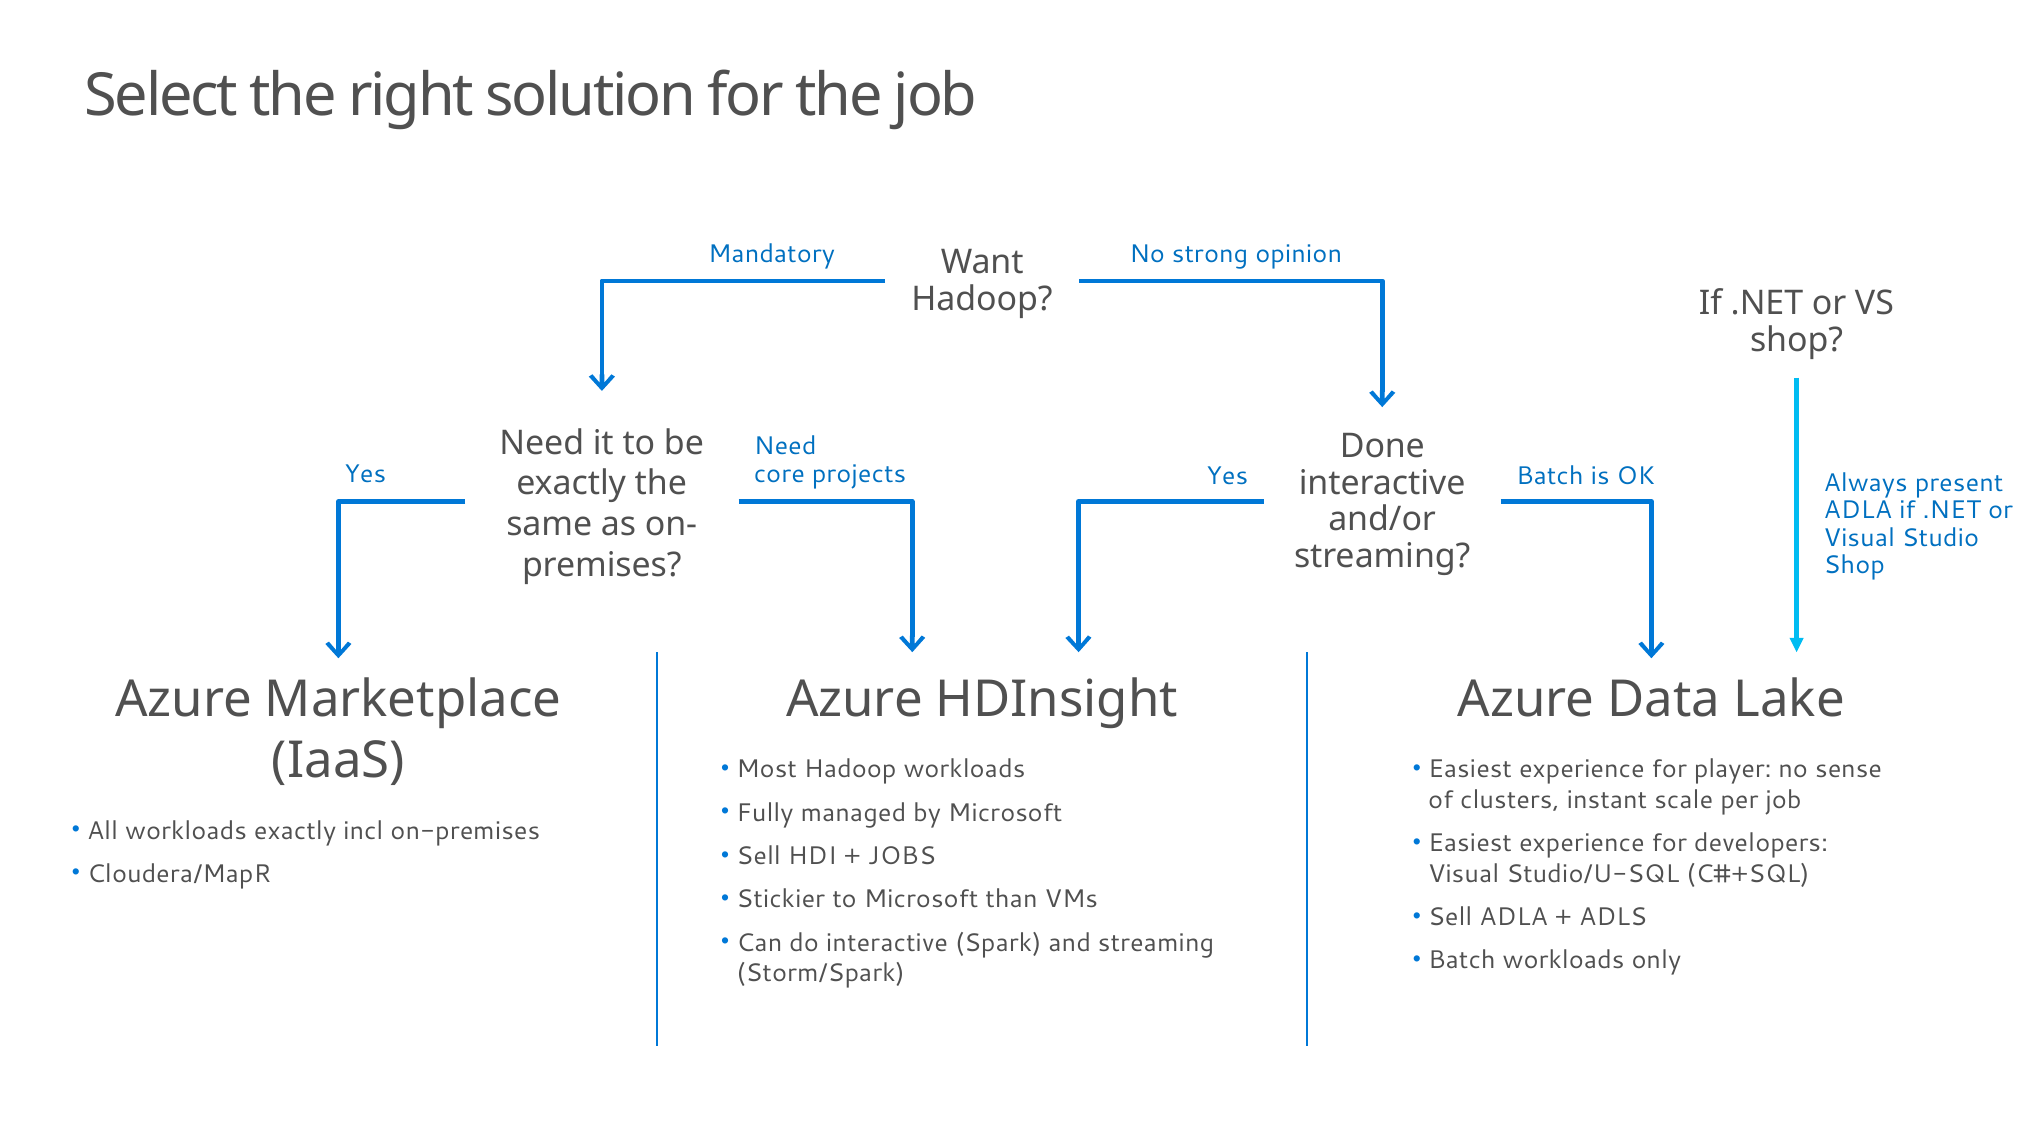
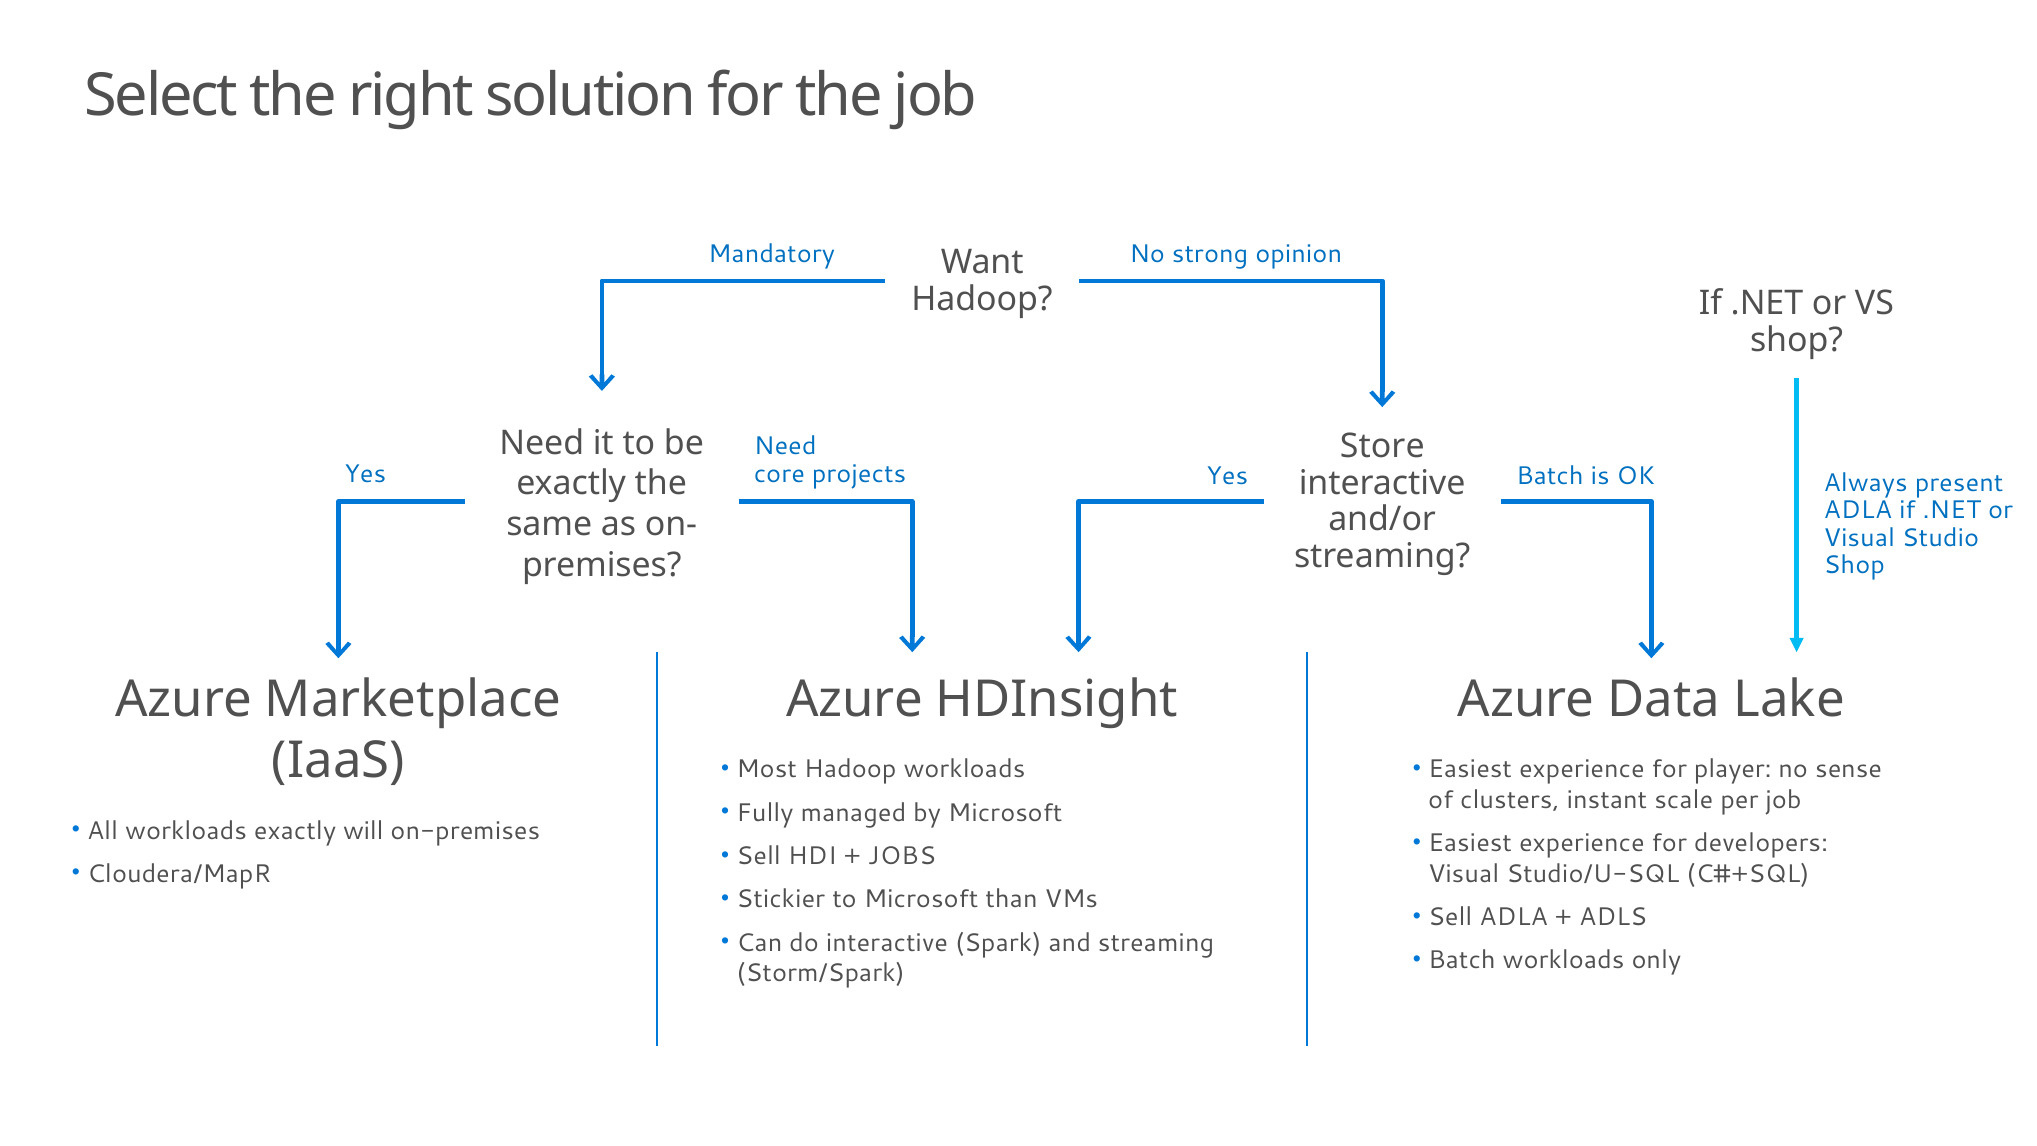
Done: Done -> Store (1382, 446)
incl: incl -> will (363, 830)
